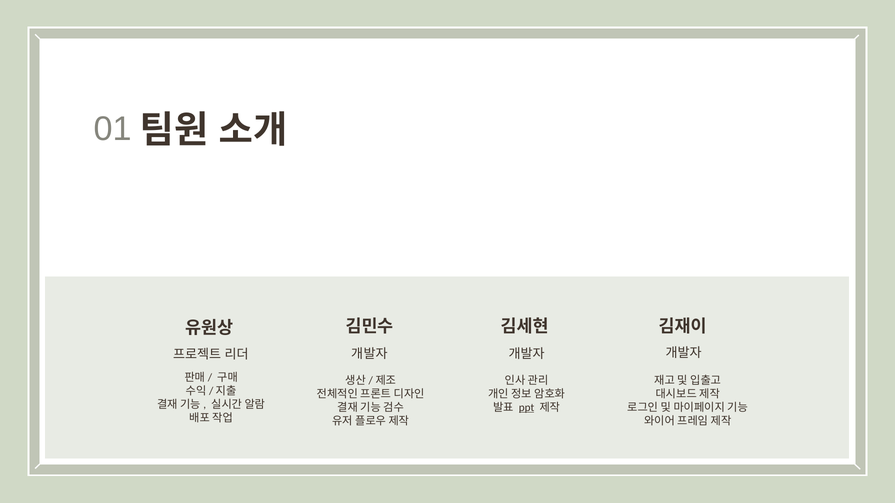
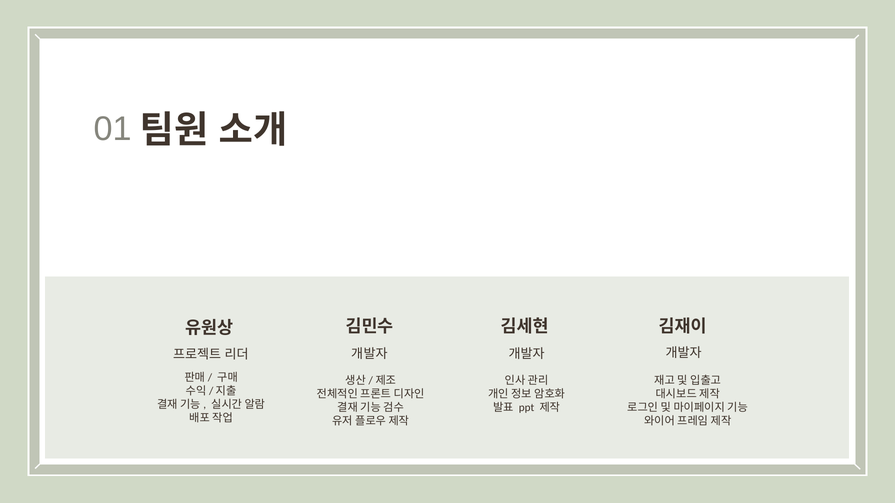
ppt underline: present -> none (527, 408)
